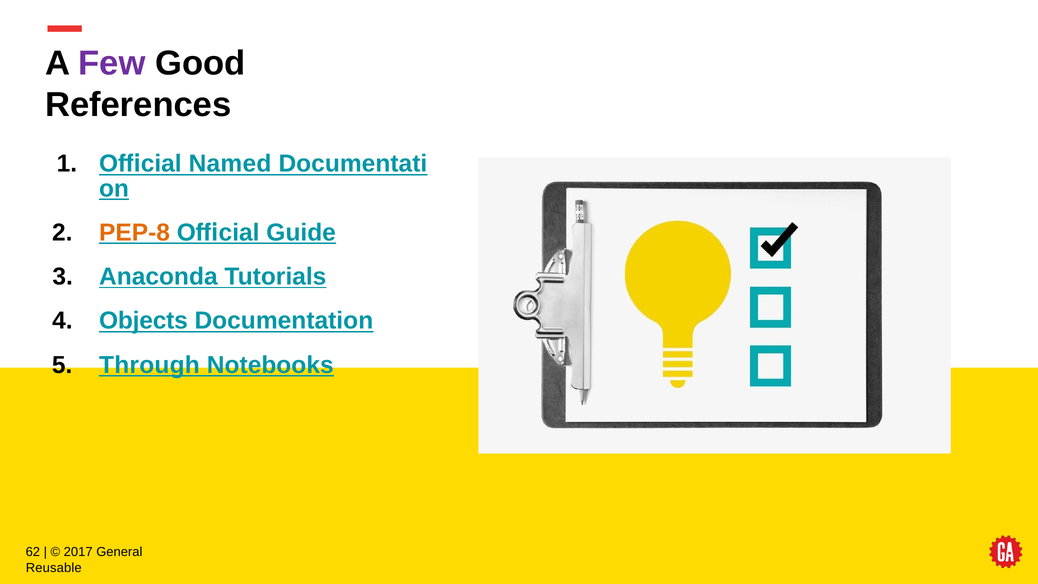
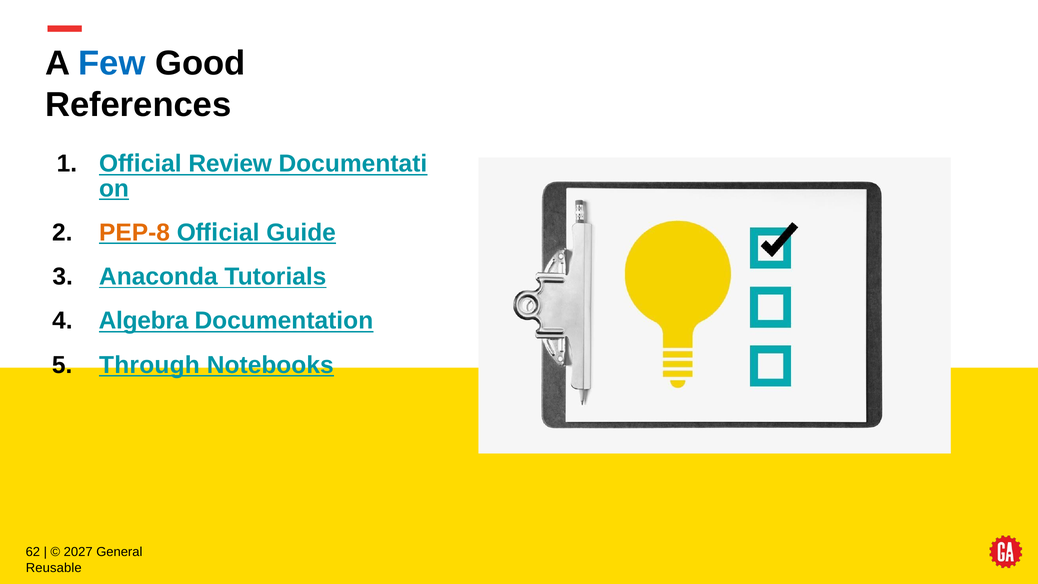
Few colour: purple -> blue (112, 63)
Named: Named -> Review (230, 164)
Objects: Objects -> Algebra (144, 321)
2017: 2017 -> 2027 (78, 552)
